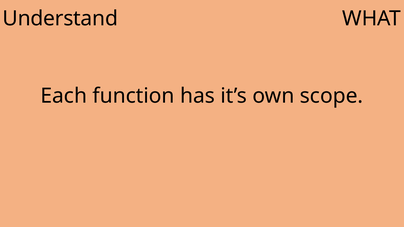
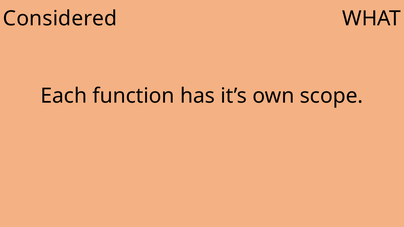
Understand: Understand -> Considered (60, 19)
